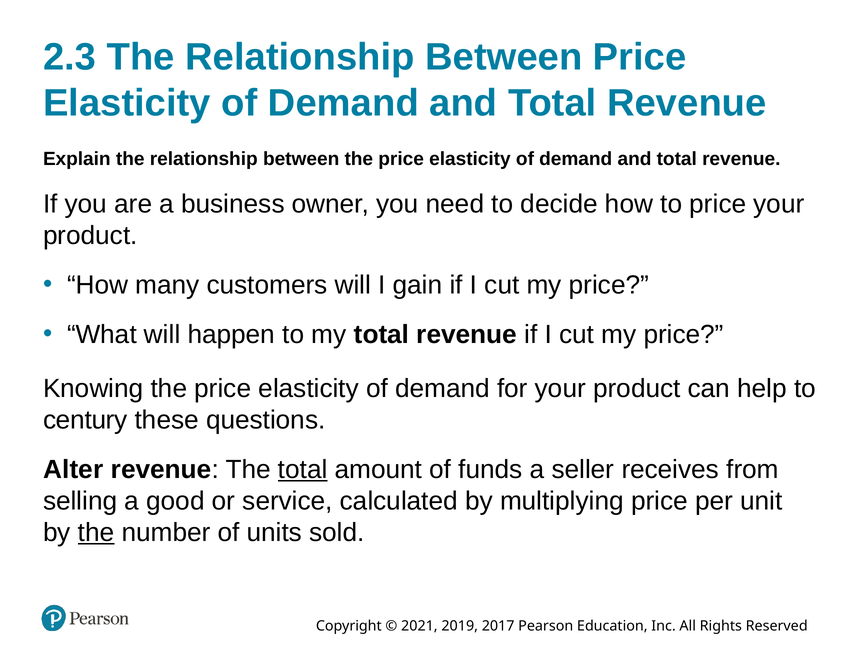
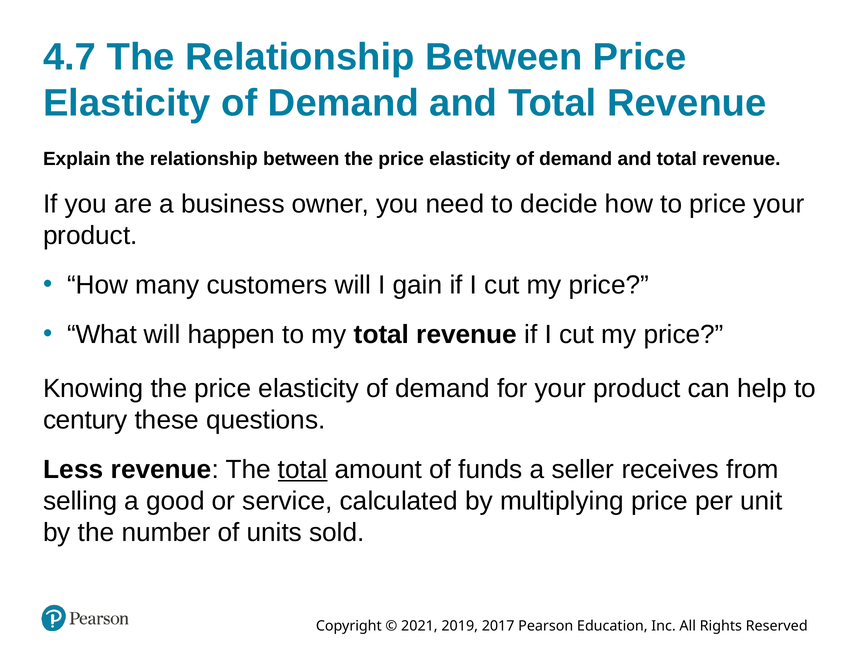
2.3: 2.3 -> 4.7 (70, 57)
Alter: Alter -> Less (73, 469)
the underline: present -> none (96, 532)
